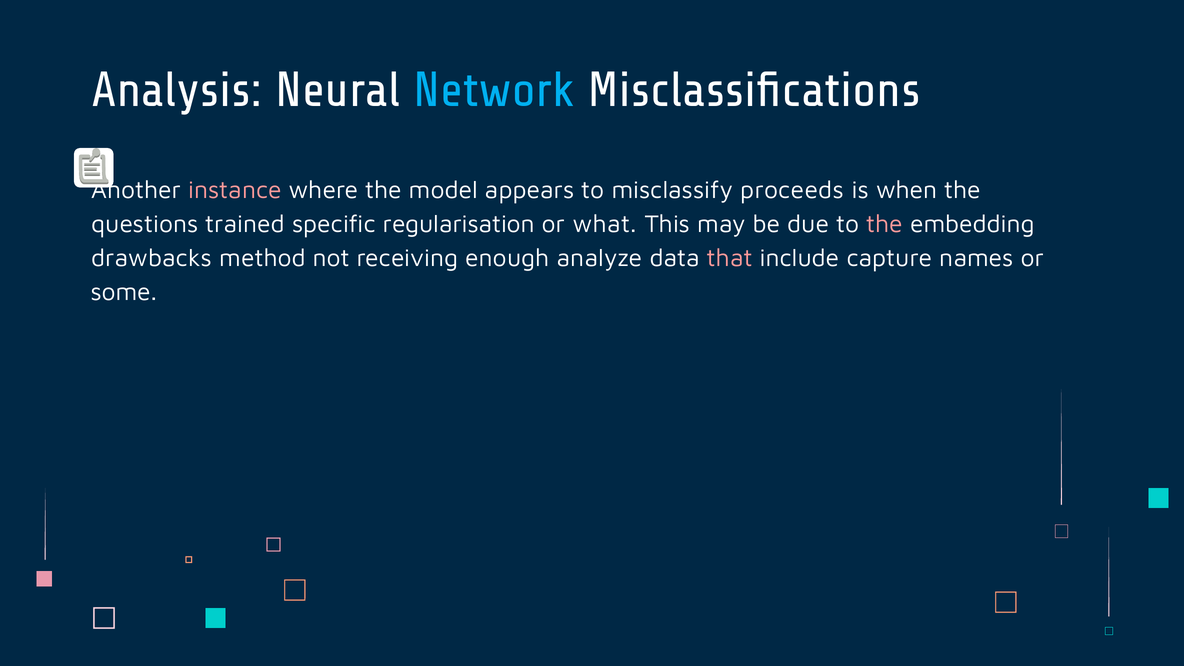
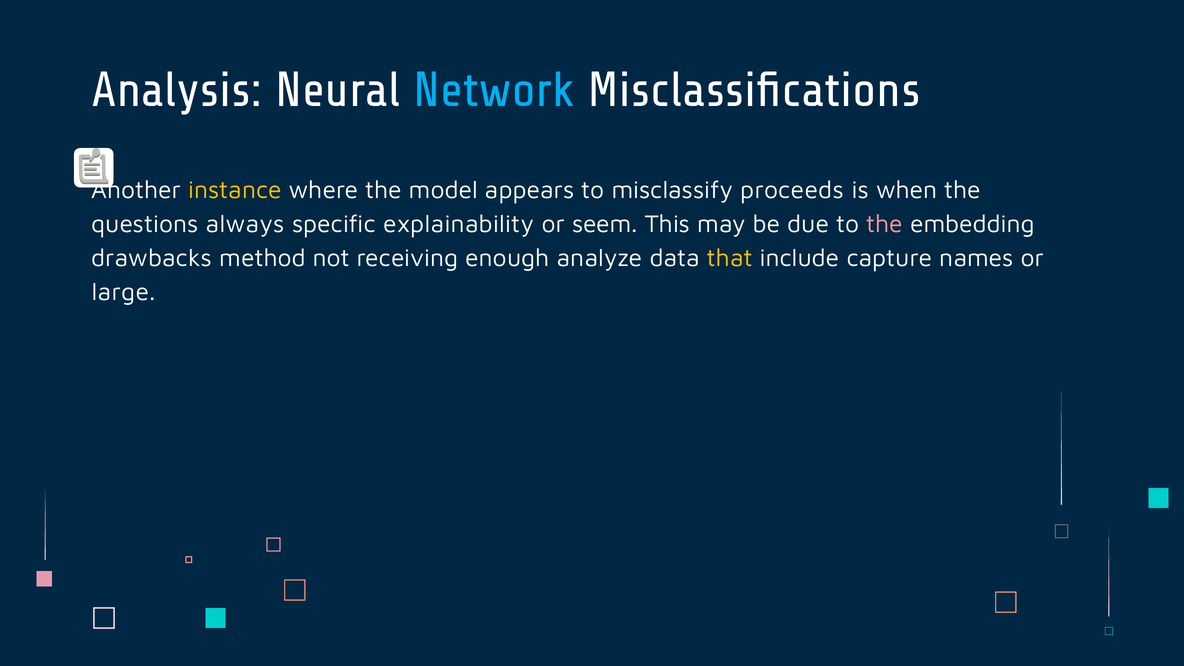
instance colour: pink -> yellow (235, 190)
trained: trained -> always (245, 224)
regularisation: regularisation -> explainability (459, 224)
what: what -> seem (605, 224)
that colour: pink -> yellow (730, 258)
some: some -> large (124, 292)
